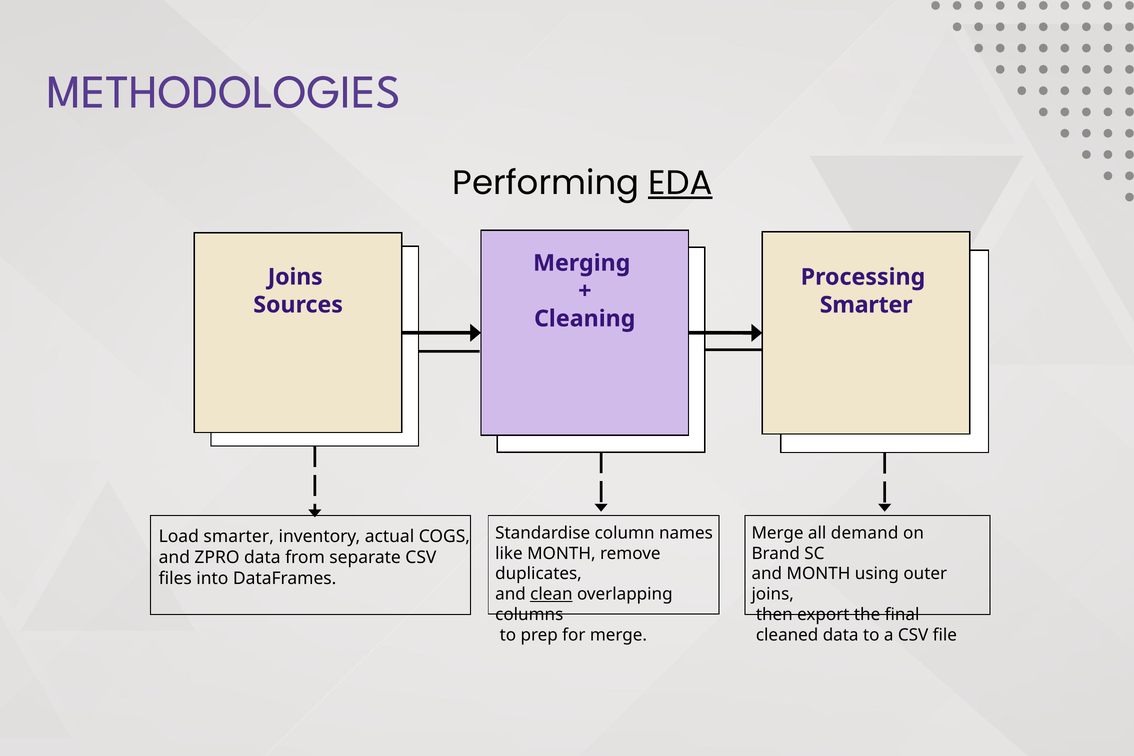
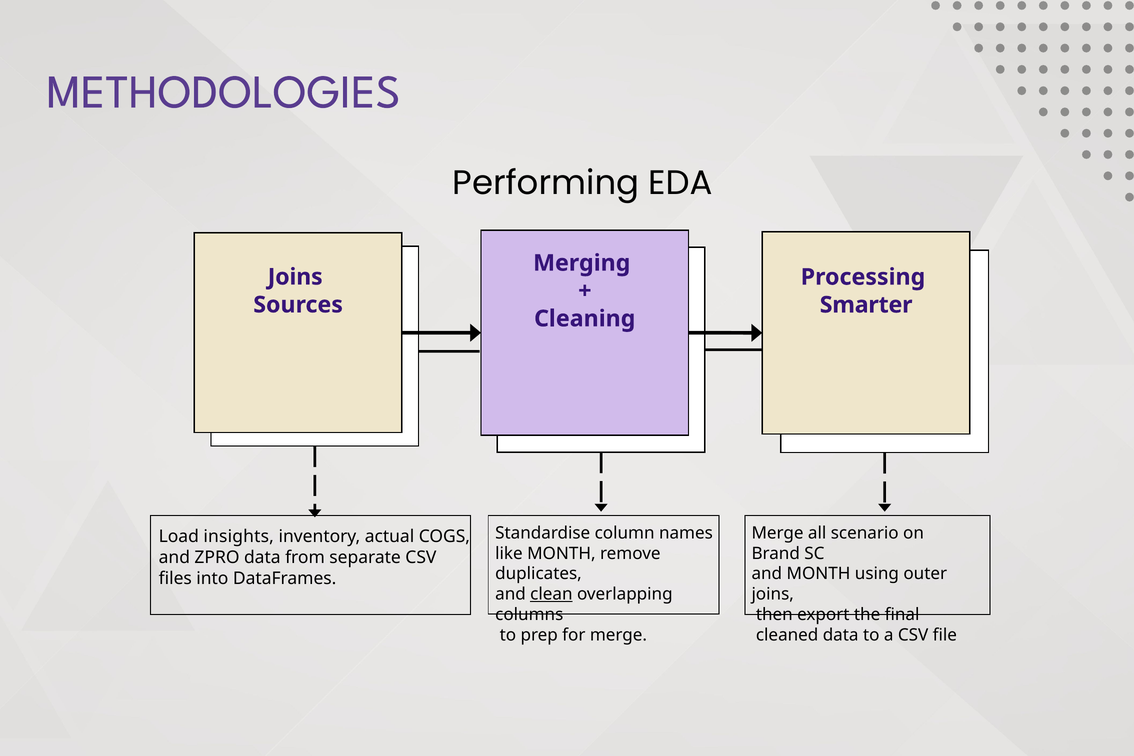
EDA underline: present -> none (680, 183)
demand: demand -> scenario (865, 533)
Load smarter: smarter -> insights (239, 537)
